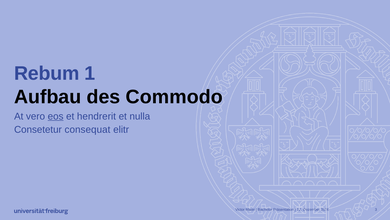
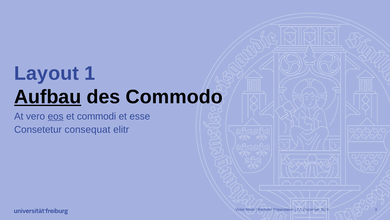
Rebum: Rebum -> Layout (47, 73)
Aufbau underline: none -> present (48, 97)
hendrerit: hendrerit -> commodi (97, 116)
nulla: nulla -> esse (140, 116)
